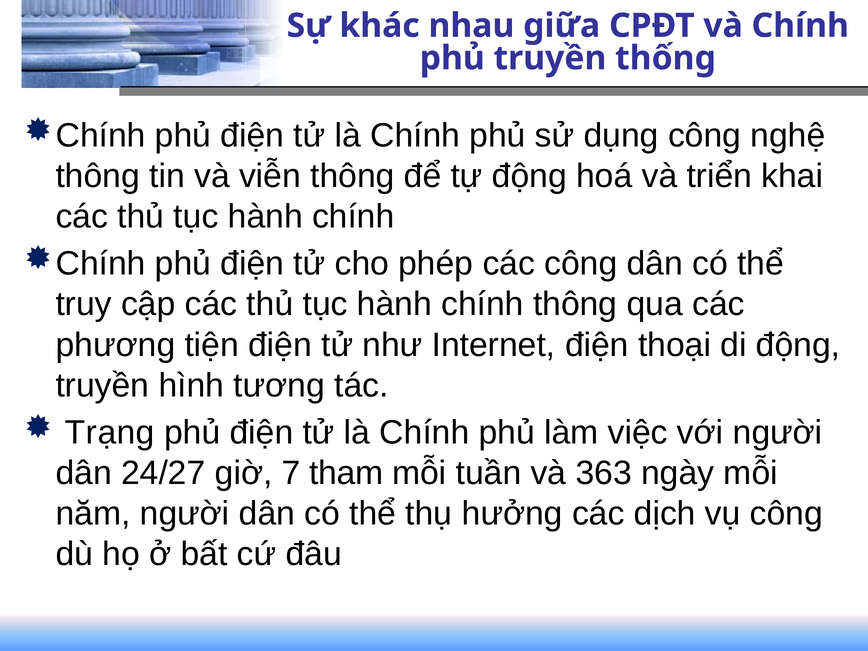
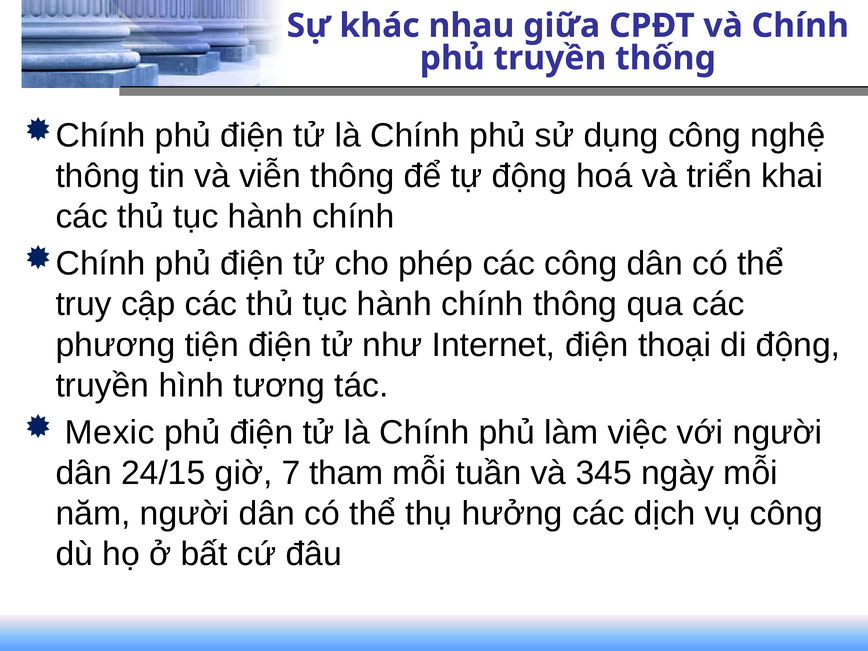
Trạng: Trạng -> Mexic (110, 433)
24/27: 24/27 -> 24/15 (163, 473)
363: 363 -> 345 (604, 473)
